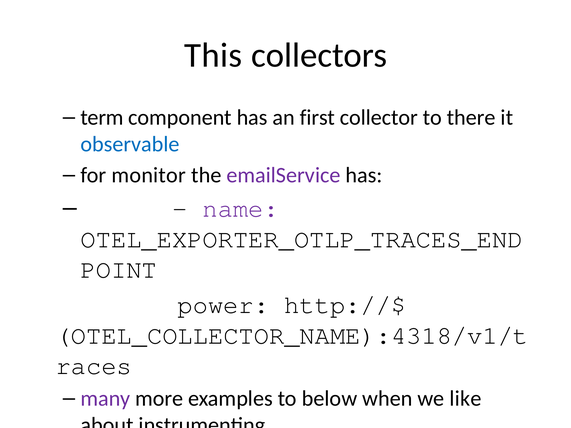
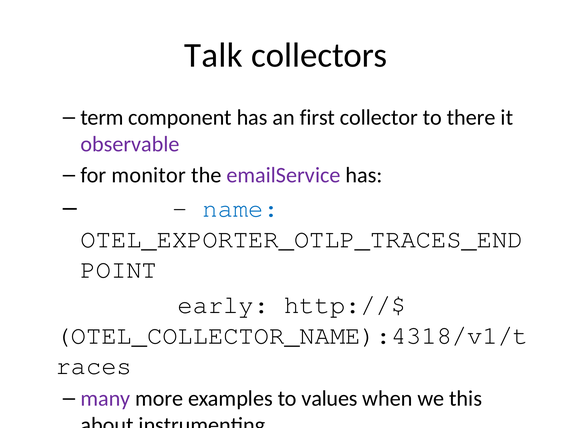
This: This -> Talk (213, 55)
observable colour: blue -> purple (130, 144)
name colour: purple -> blue (241, 209)
power: power -> early (223, 305)
below: below -> values (330, 399)
like: like -> this (466, 399)
